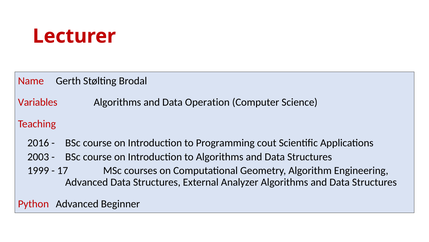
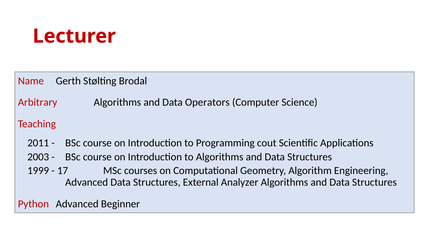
Variables: Variables -> Arbitrary (38, 102)
Operation: Operation -> Operators (207, 102)
2016: 2016 -> 2011 (38, 143)
